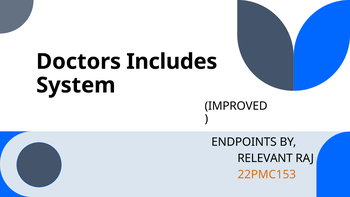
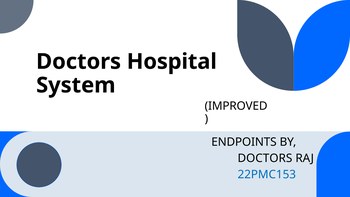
Includes: Includes -> Hospital (172, 62)
RELEVANT: RELEVANT -> DOCTORS (265, 158)
22PMC153 colour: orange -> blue (267, 174)
